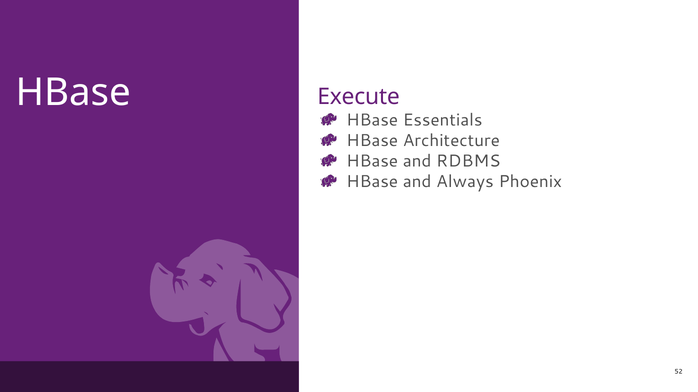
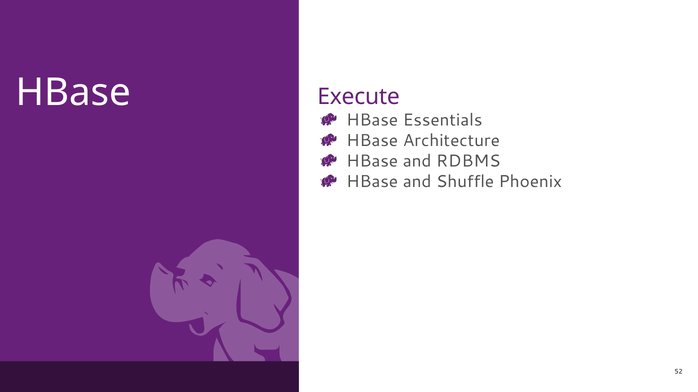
Always: Always -> Shuffle (465, 182)
